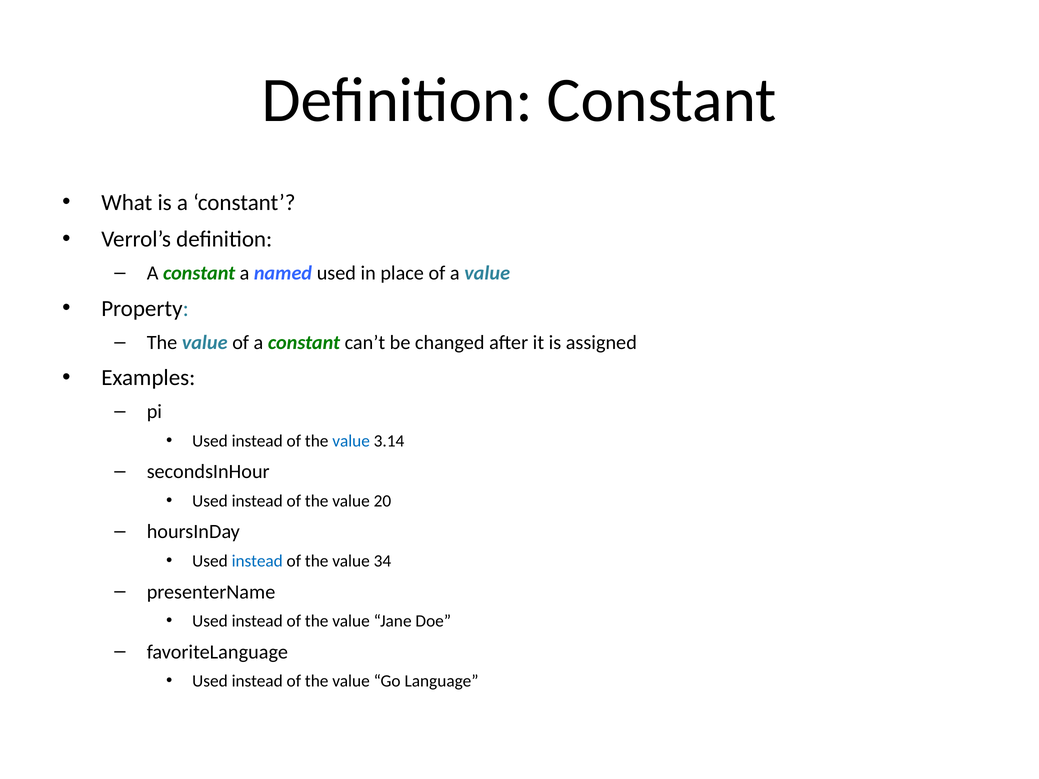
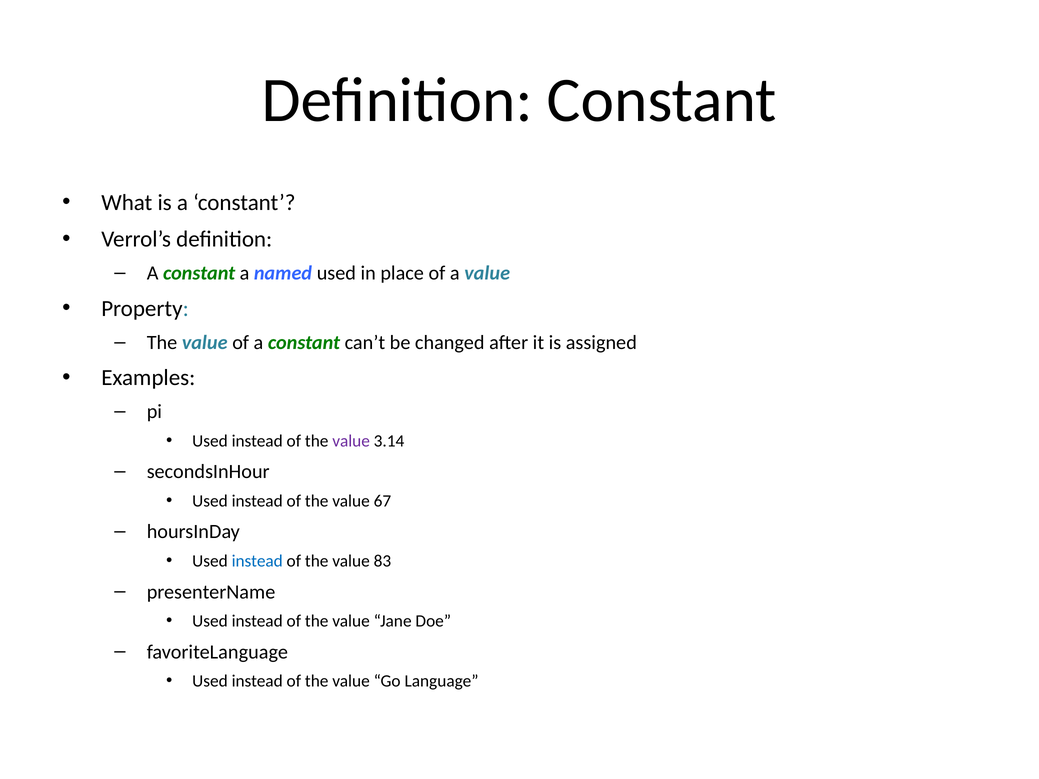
value colour: blue -> purple (351, 441)
20: 20 -> 67 (382, 501)
34: 34 -> 83 (382, 561)
